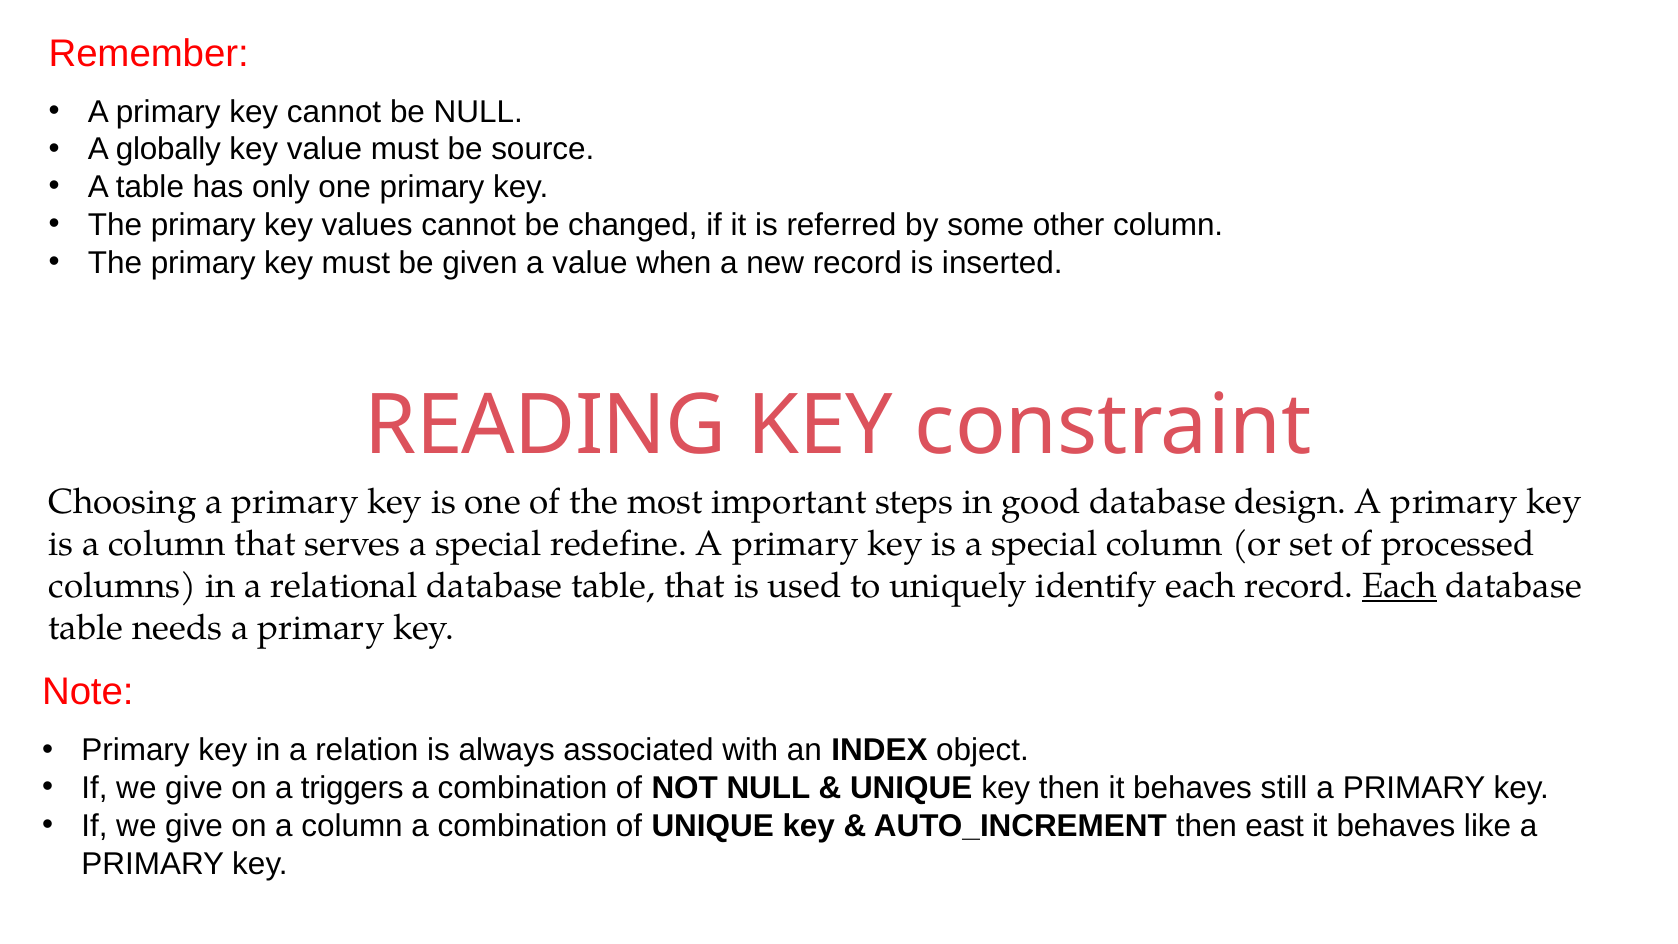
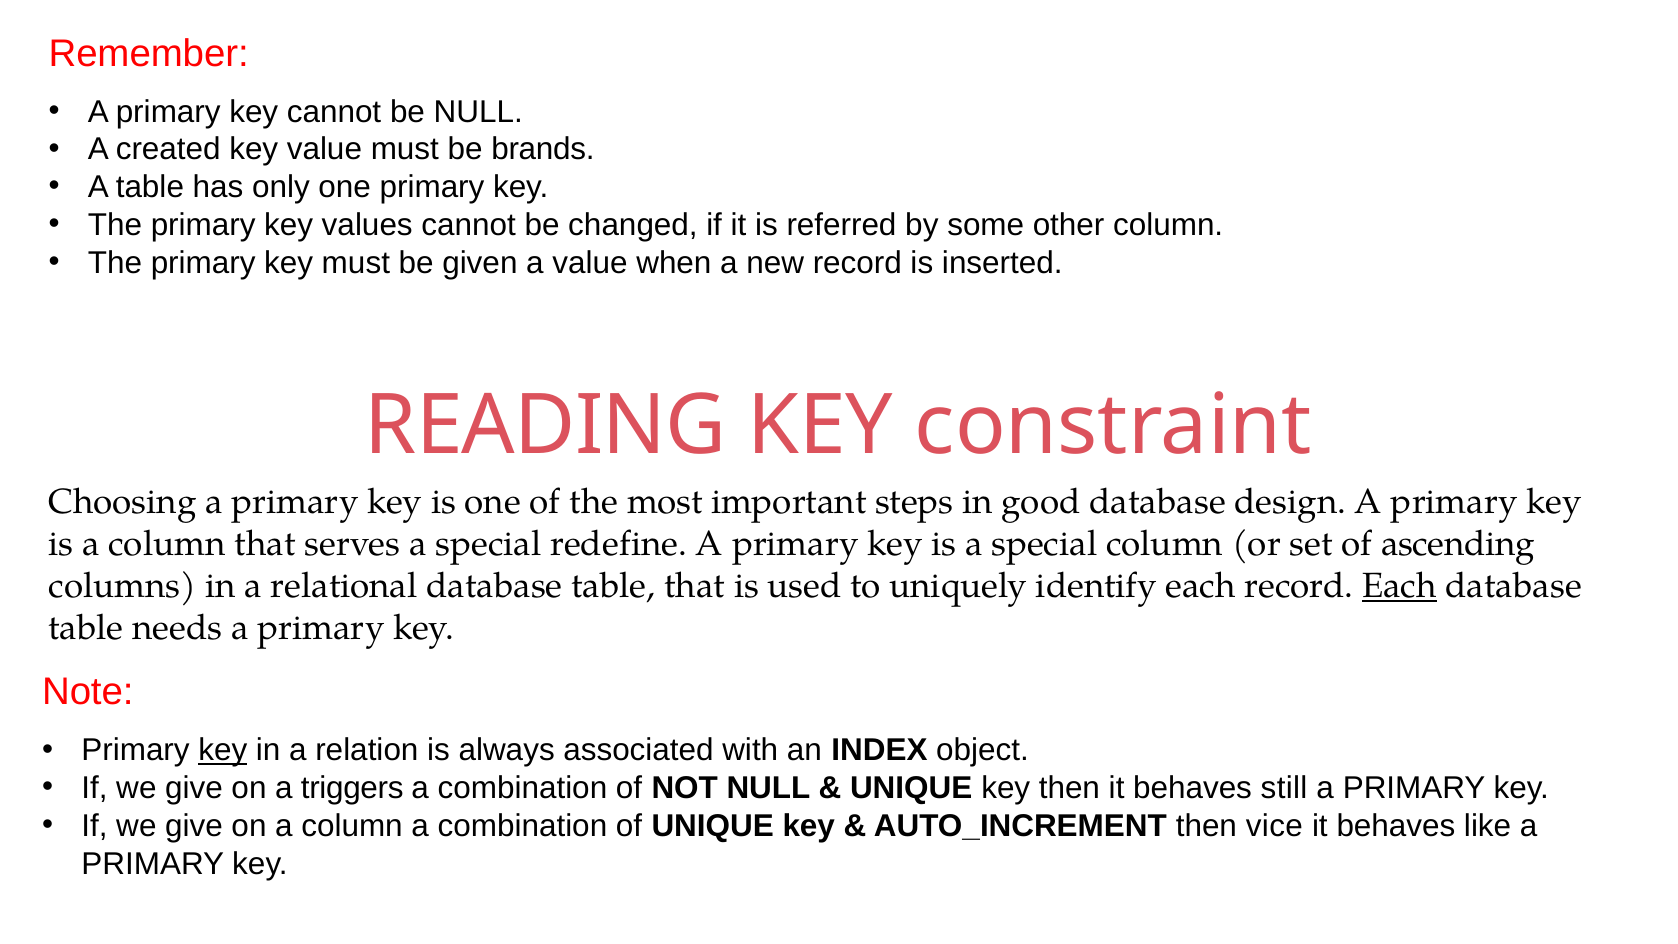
globally: globally -> created (168, 150)
source: source -> brands (543, 150)
processed: processed -> ascending (1458, 543)
key underline: none -> present (223, 750)
east: east -> vice (1274, 826)
